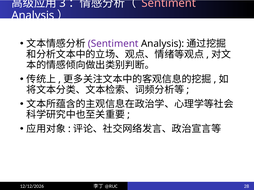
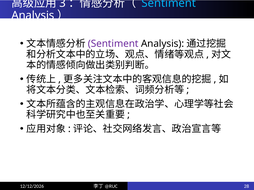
Sentiment colour: pink -> light blue (169, 3)
